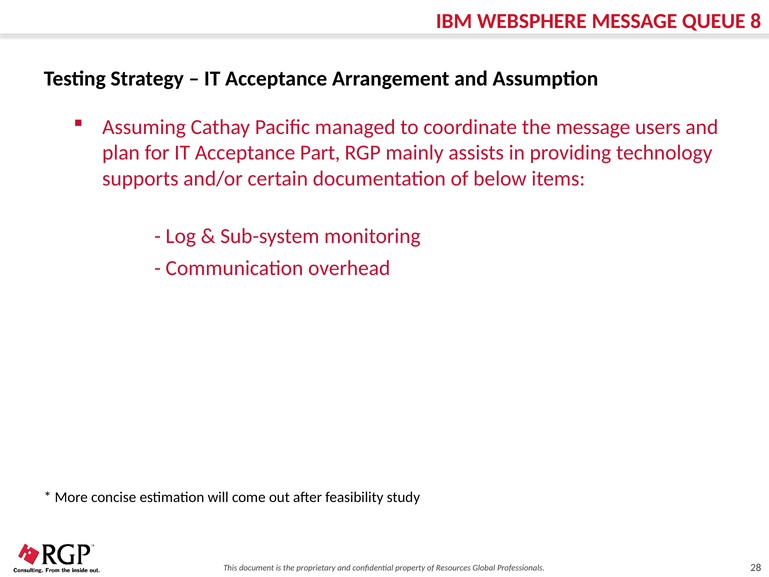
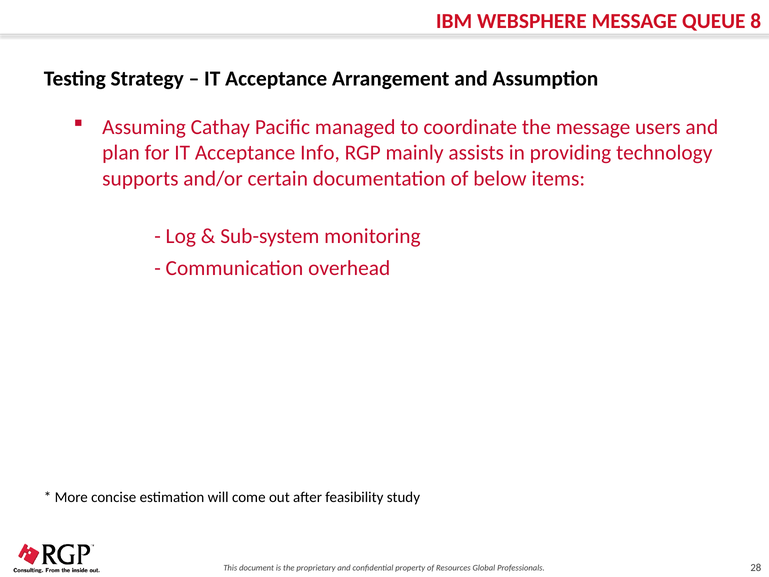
Part: Part -> Info (320, 153)
